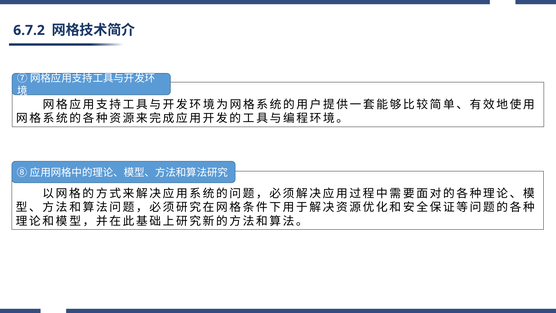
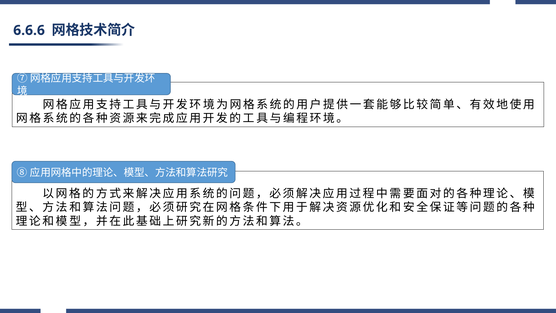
6.7.2: 6.7.2 -> 6.6.6 (29, 30)
